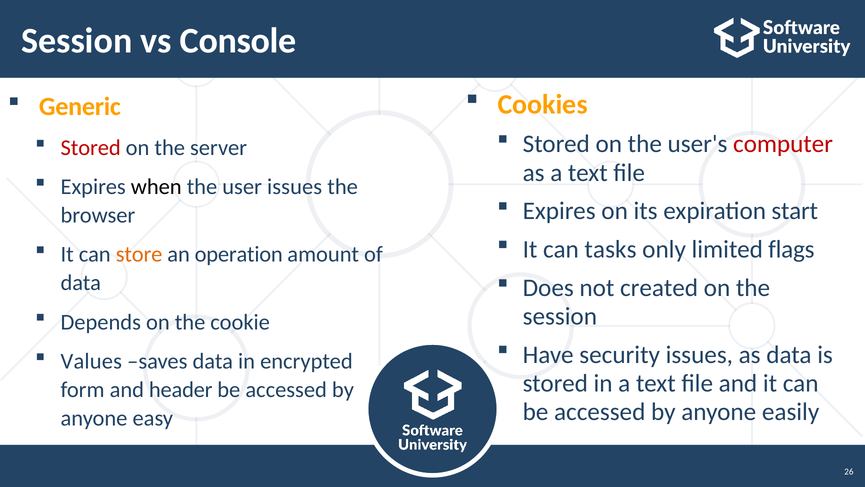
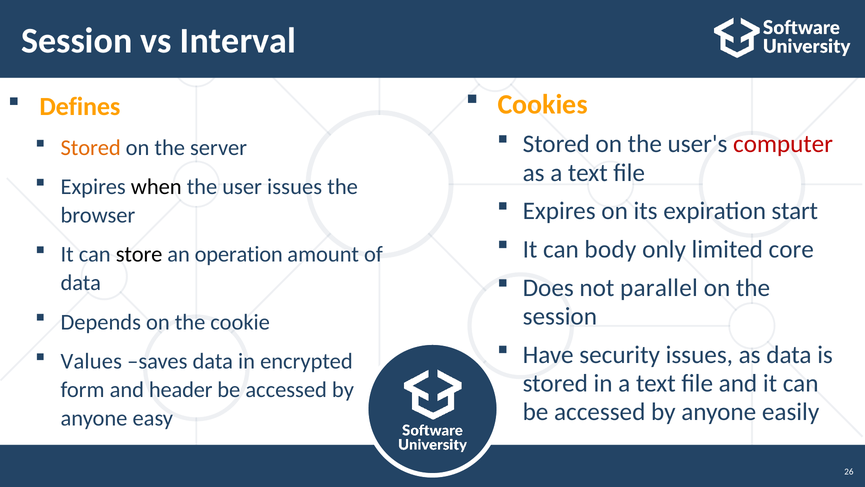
Console: Console -> Interval (238, 41)
Generic: Generic -> Defines (80, 106)
Stored colour: red -> orange (91, 148)
tasks: tasks -> body (610, 249)
flags: flags -> core (791, 249)
store colour: orange -> black (139, 254)
created: created -> parallel (659, 288)
